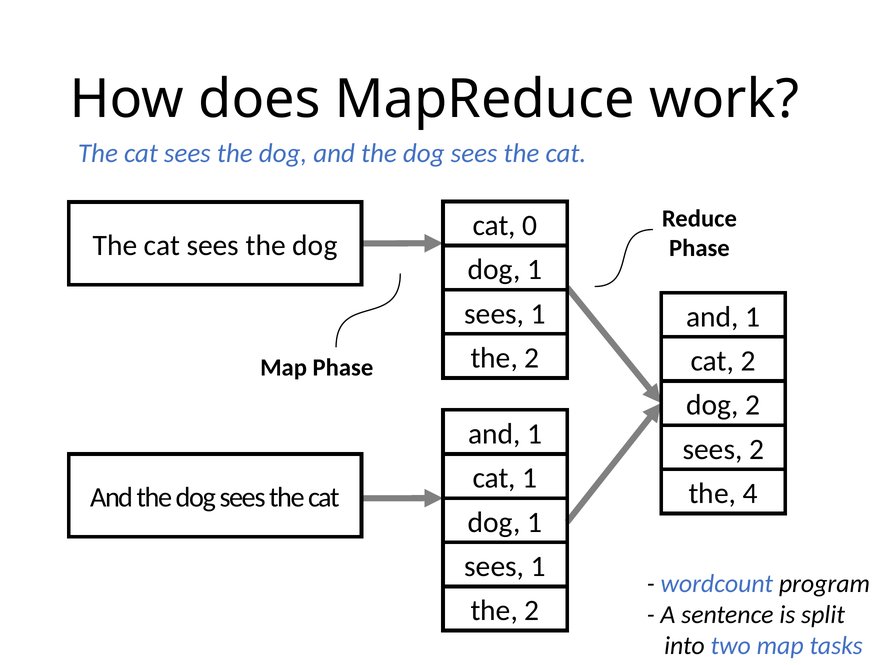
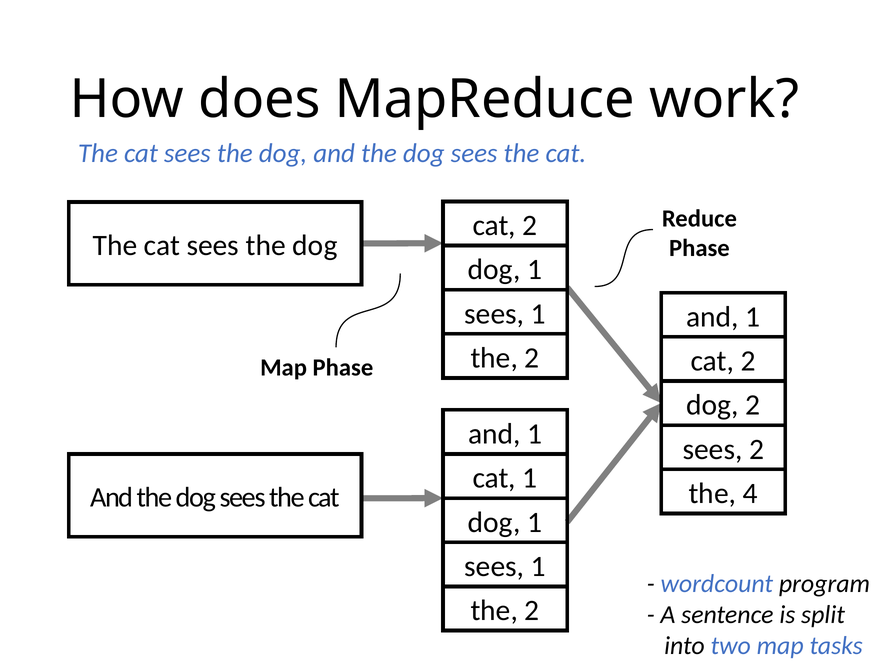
0: 0 -> 2 (530, 225)
